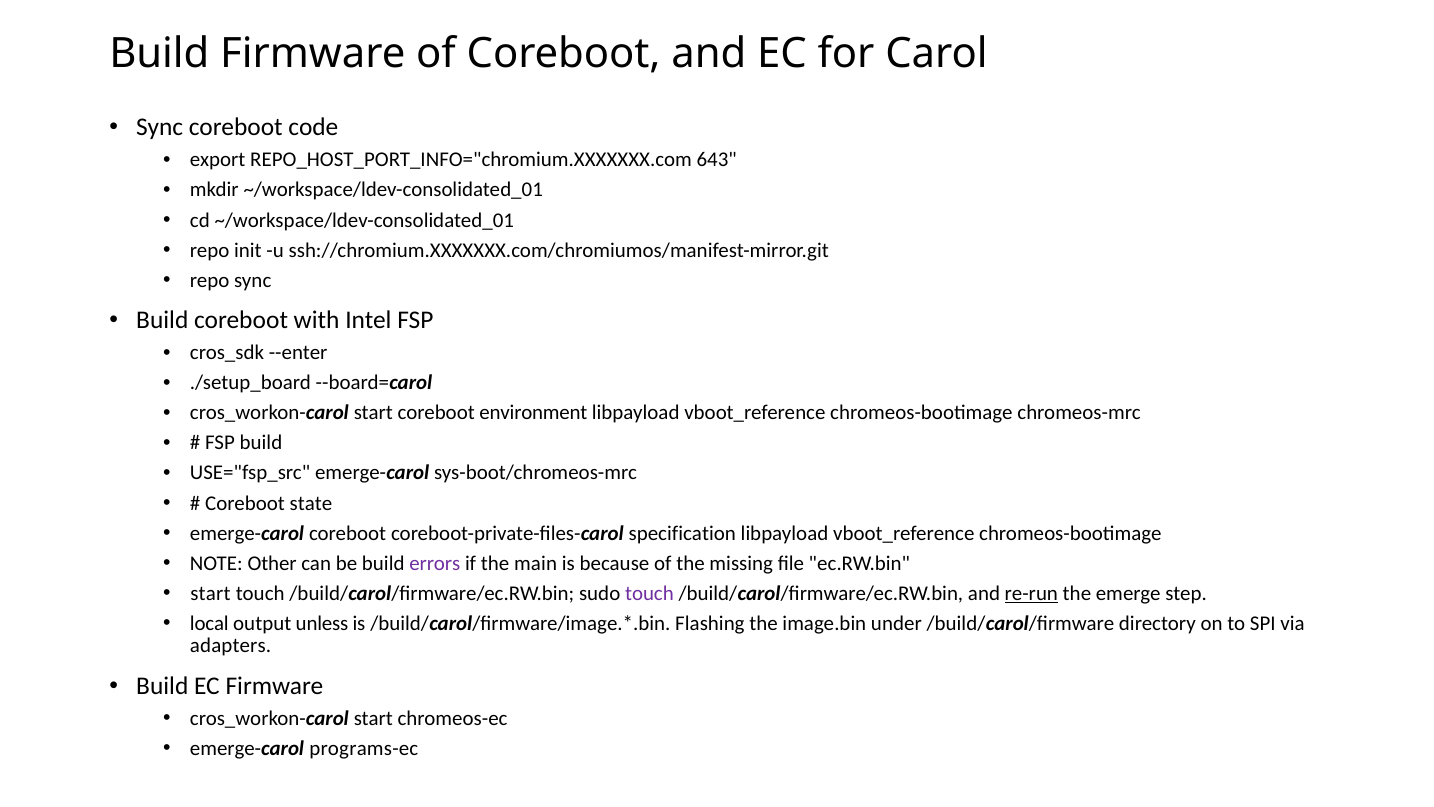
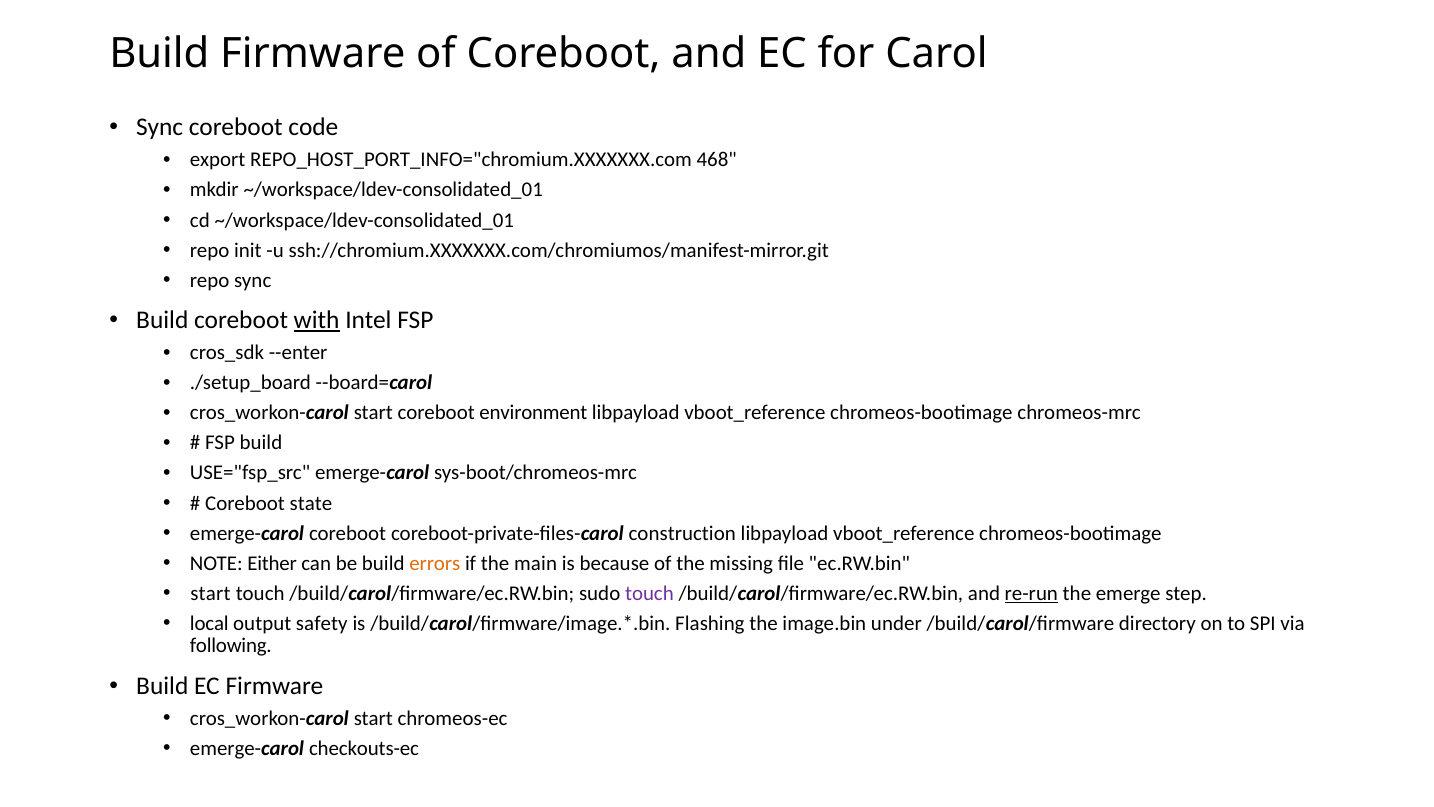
643: 643 -> 468 (717, 160)
with underline: none -> present (317, 320)
specification: specification -> construction (682, 533)
Other: Other -> Either (272, 563)
errors colour: purple -> orange (435, 563)
unless: unless -> safety (322, 623)
adapters: adapters -> following (231, 646)
programs-ec: programs-ec -> checkouts-ec (364, 748)
